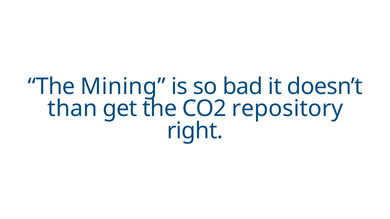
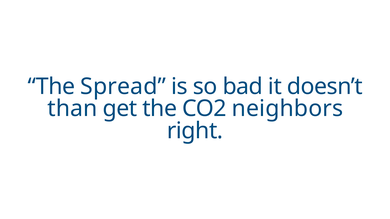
Mining: Mining -> Spread (123, 87)
repository: repository -> neighbors (287, 109)
